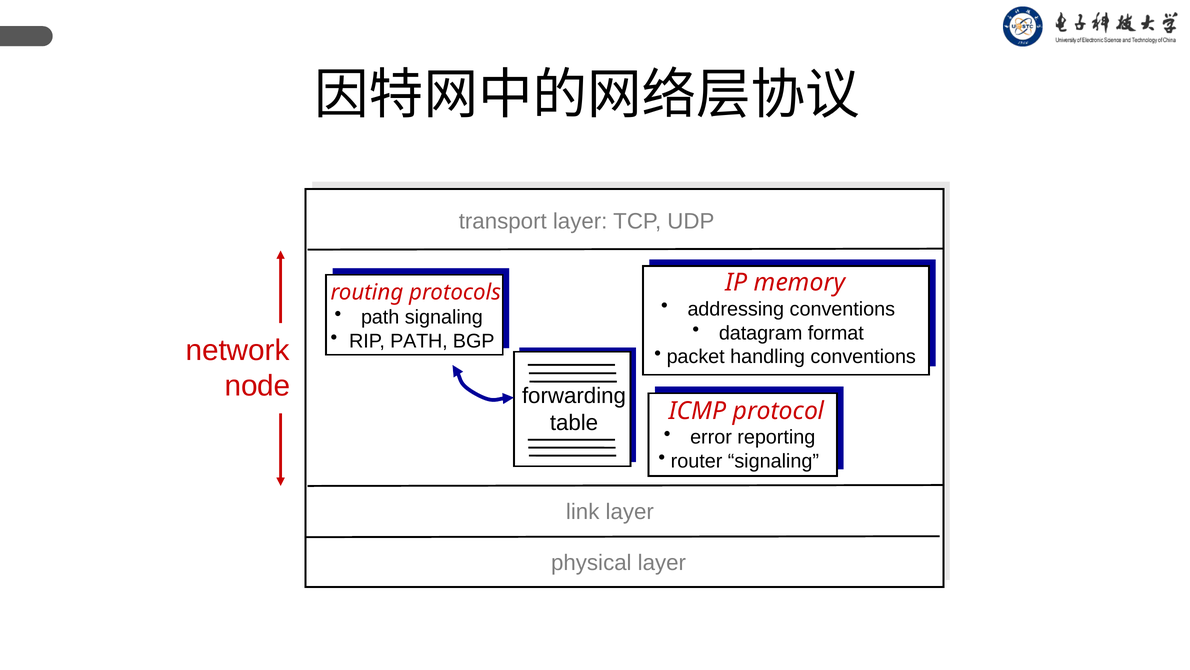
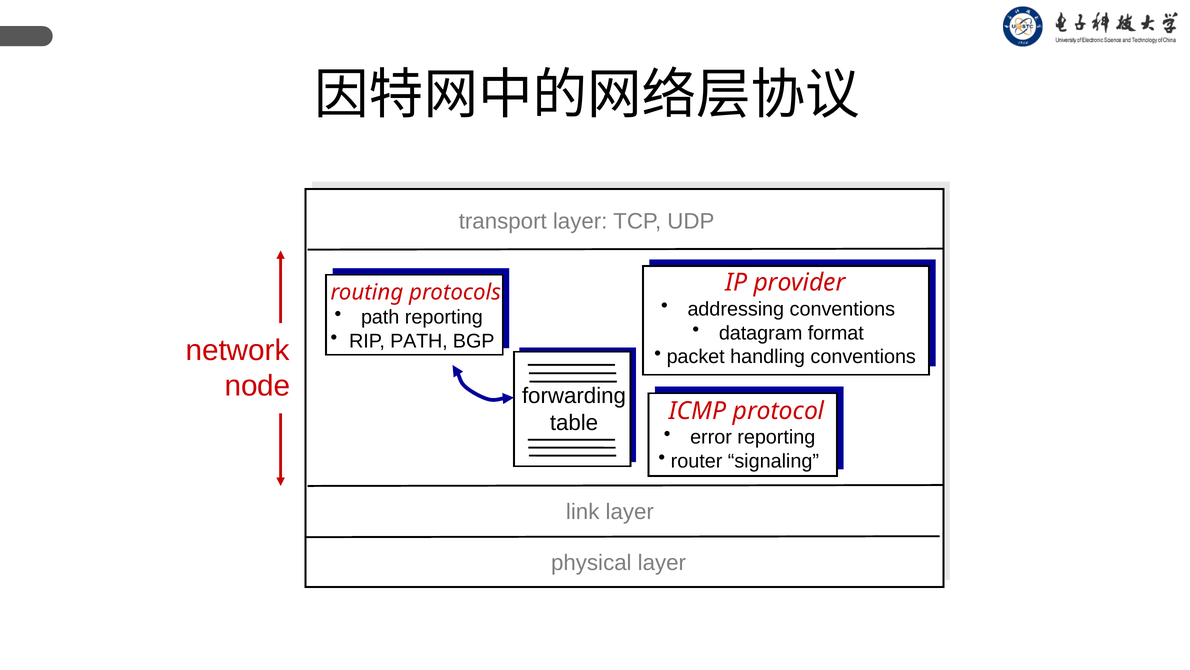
memory: memory -> provider (800, 282)
path signaling: signaling -> reporting (444, 317)
